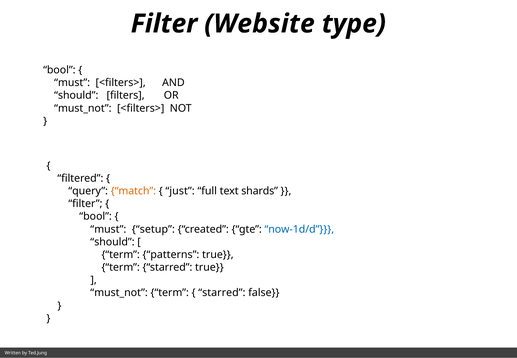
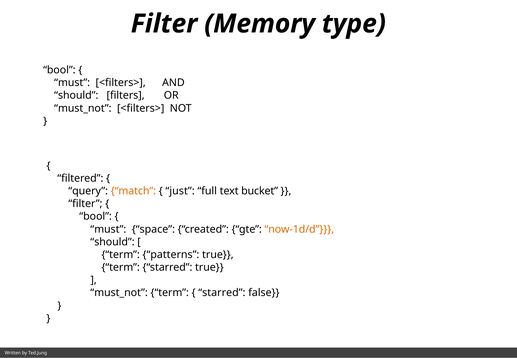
Website: Website -> Memory (260, 24)
shards: shards -> bucket (260, 191)
setup: setup -> space (153, 229)
now-1d/d colour: blue -> orange (299, 229)
